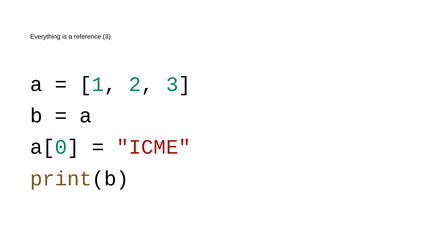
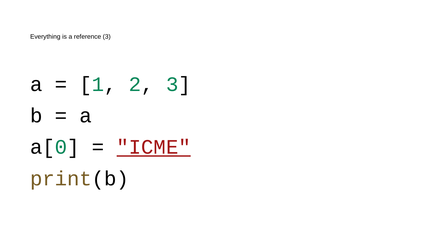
ICME underline: none -> present (154, 147)
